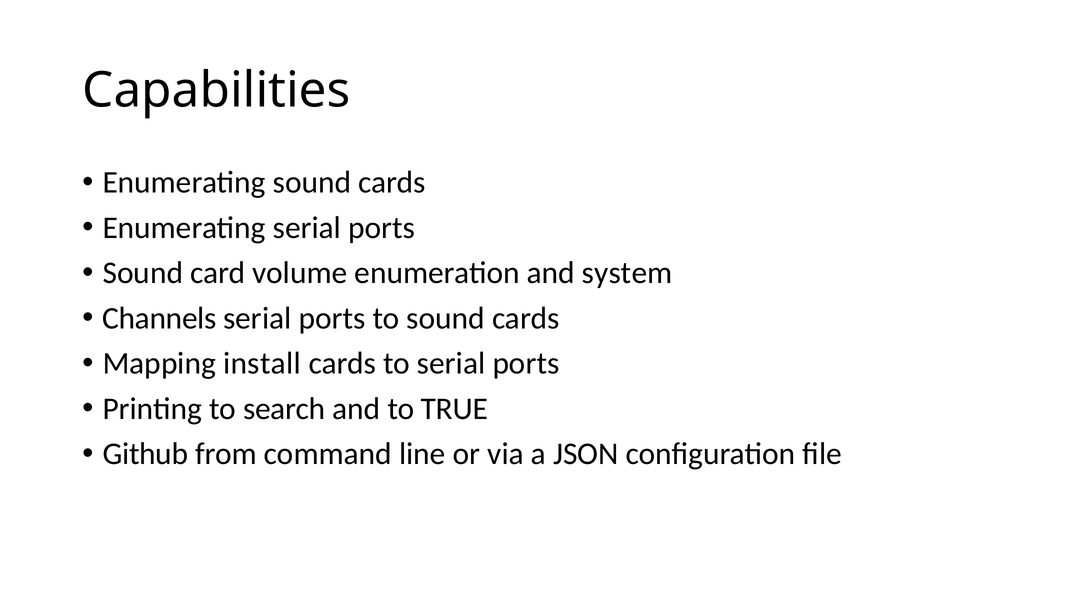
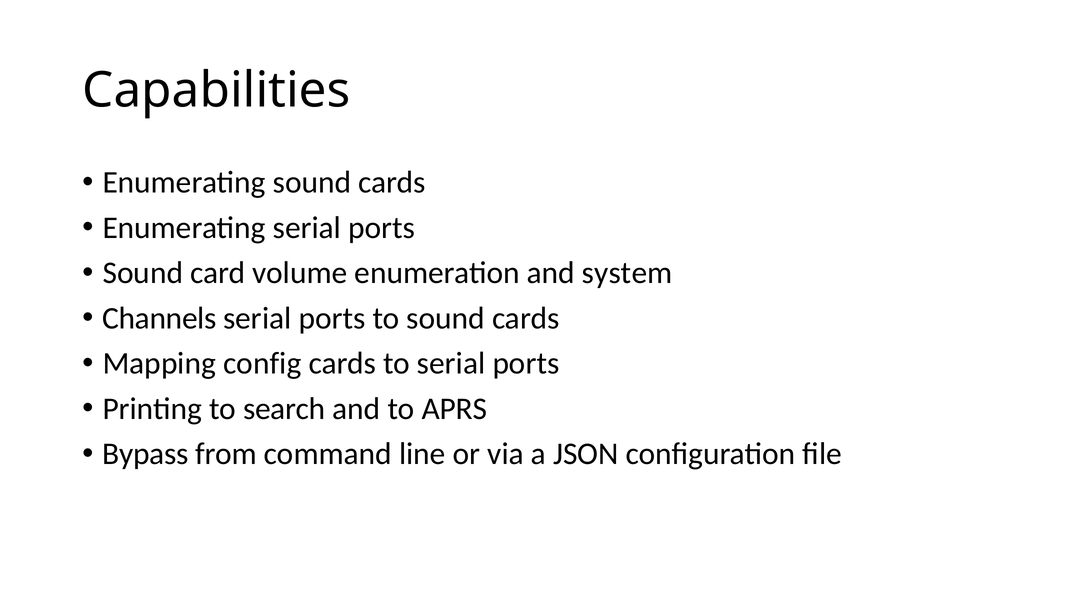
install: install -> config (262, 364)
TRUE: TRUE -> APRS (454, 409)
Github: Github -> Bypass (145, 454)
